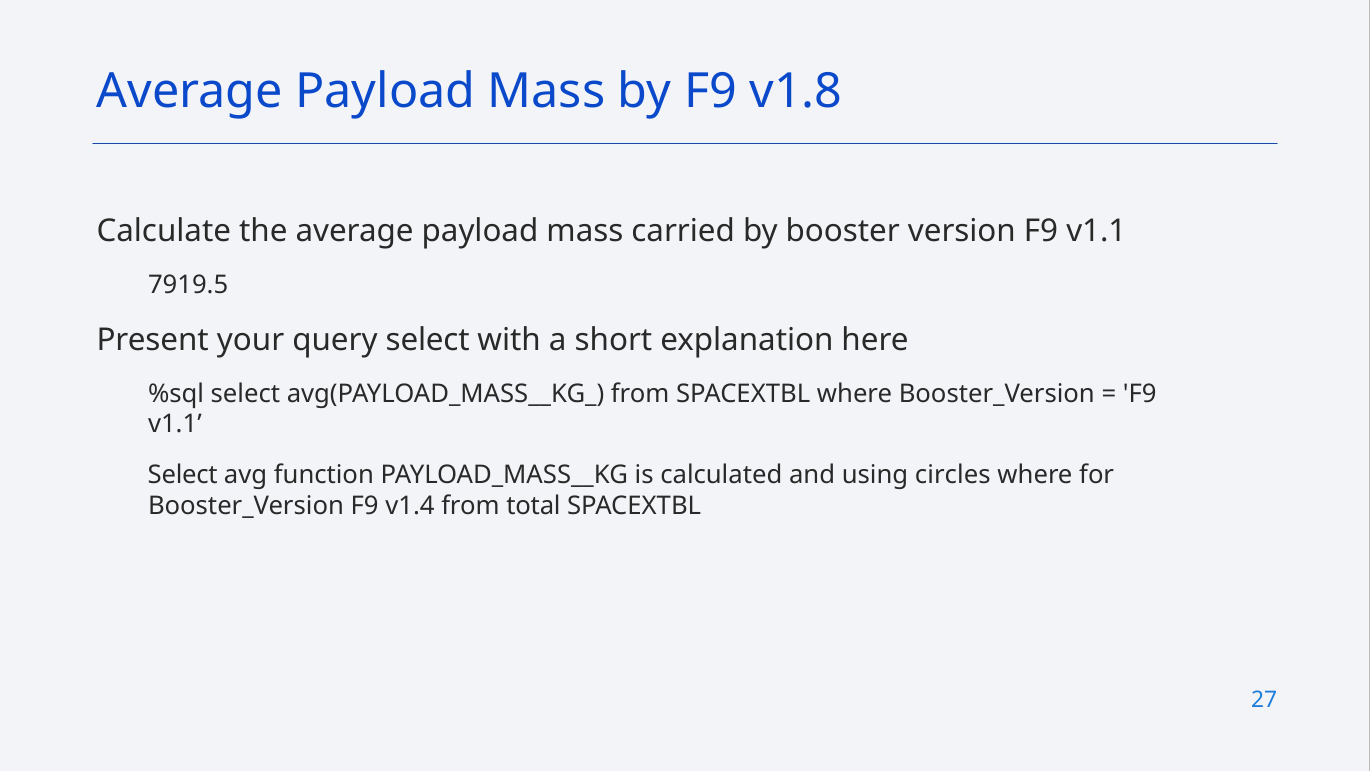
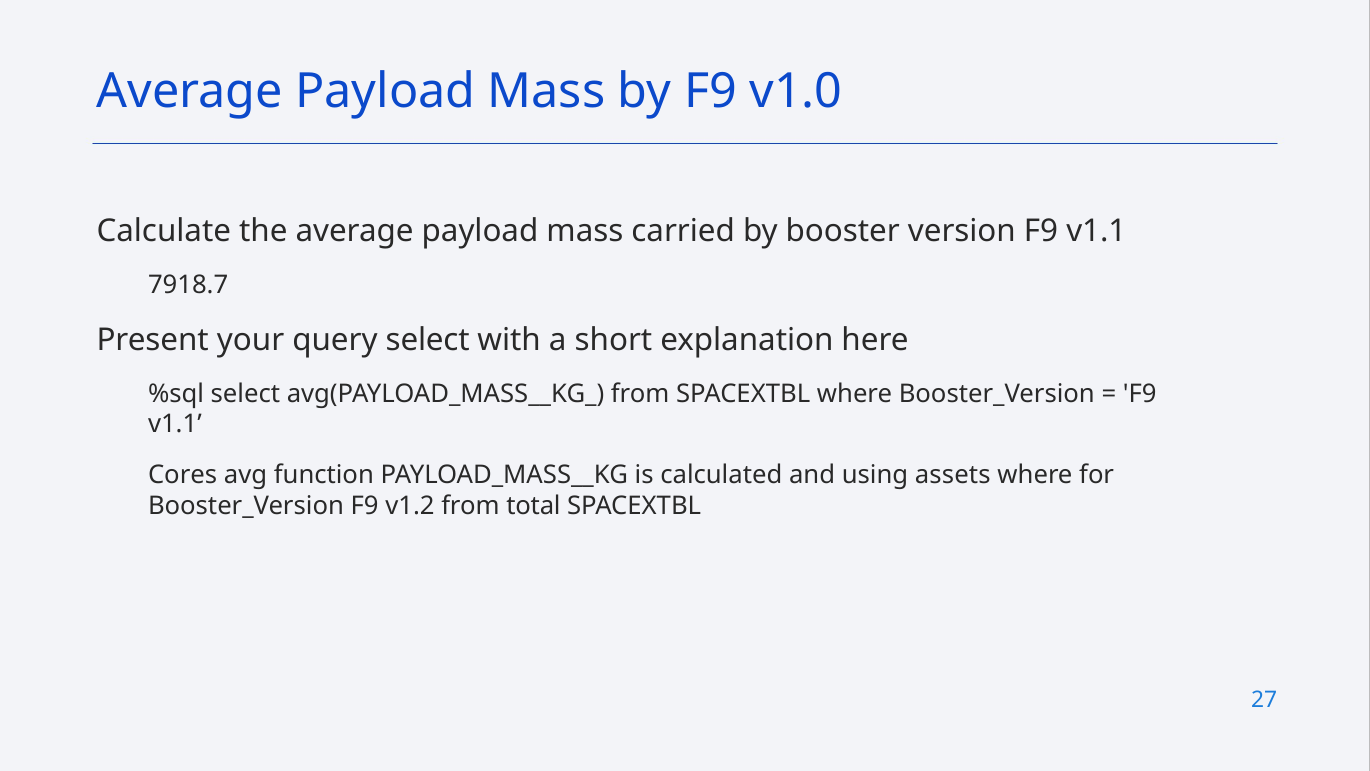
v1.8: v1.8 -> v1.0 (796, 92)
7919.5: 7919.5 -> 7918.7 (188, 285)
Select: Select -> Cores (183, 475)
circles: circles -> assets (953, 475)
v1.4: v1.4 -> v1.2 (410, 506)
